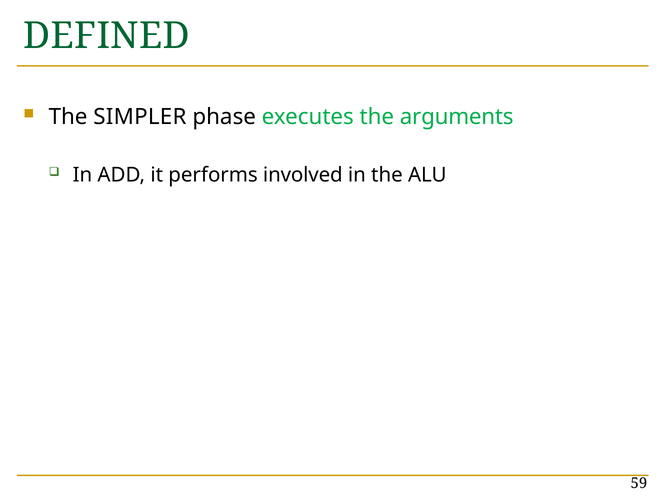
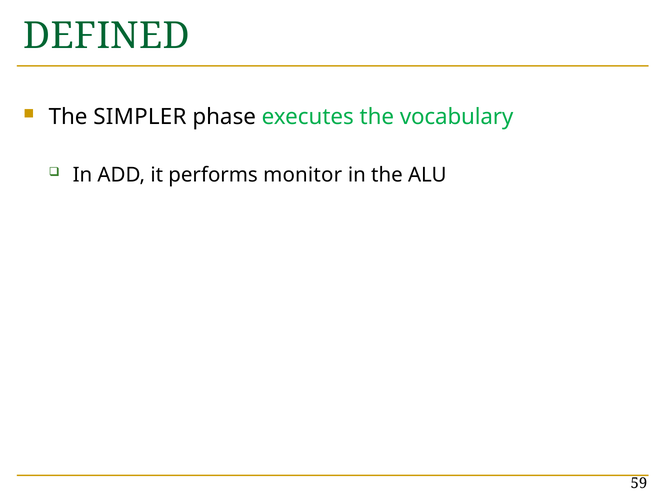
arguments: arguments -> vocabulary (457, 117)
involved: involved -> monitor (303, 175)
